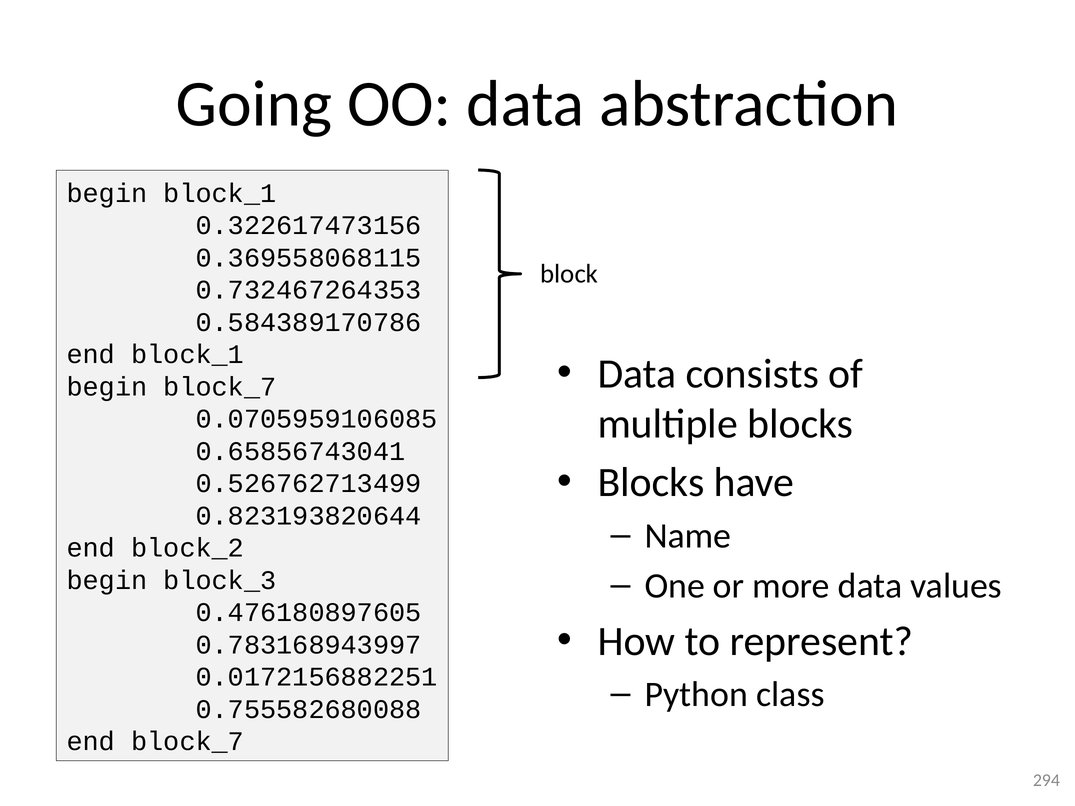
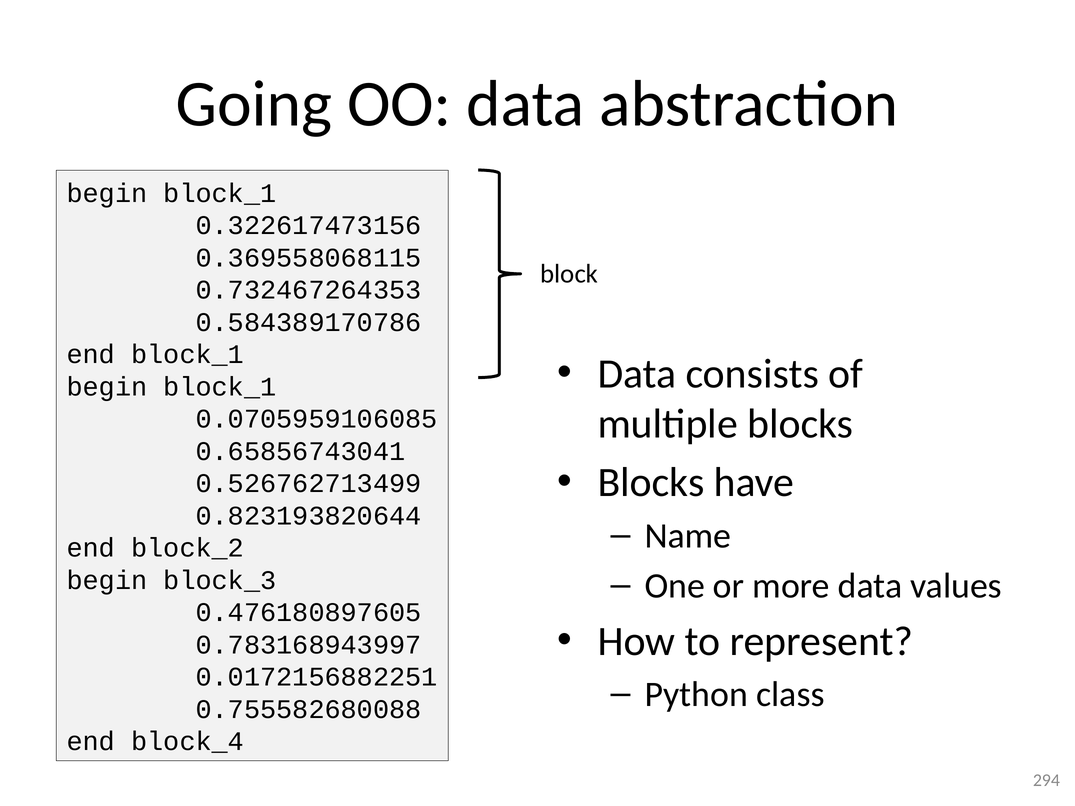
block_7: block_7 -> block_1 (220, 387)
end block_7: block_7 -> block_4 (188, 742)
